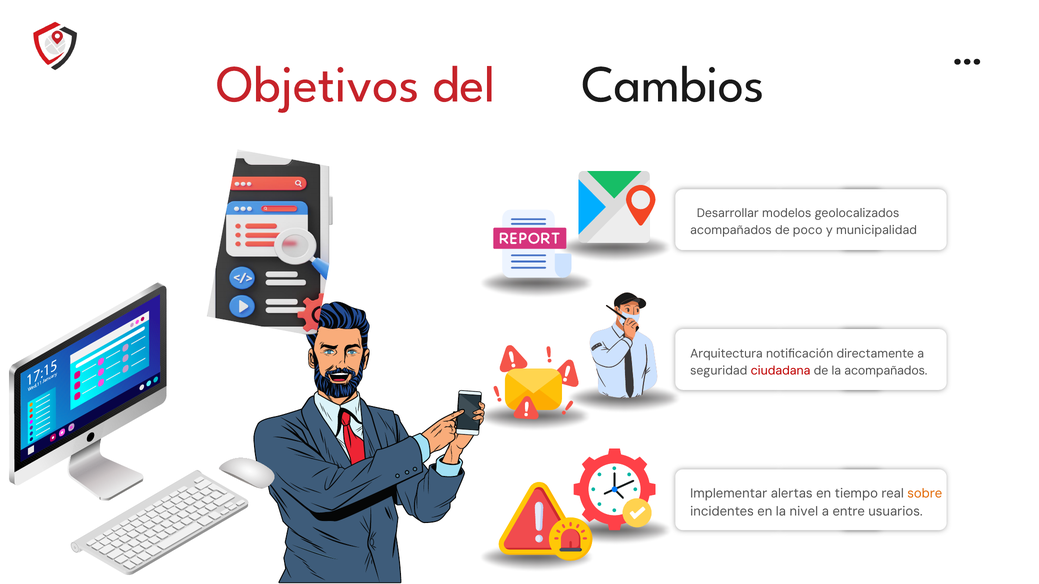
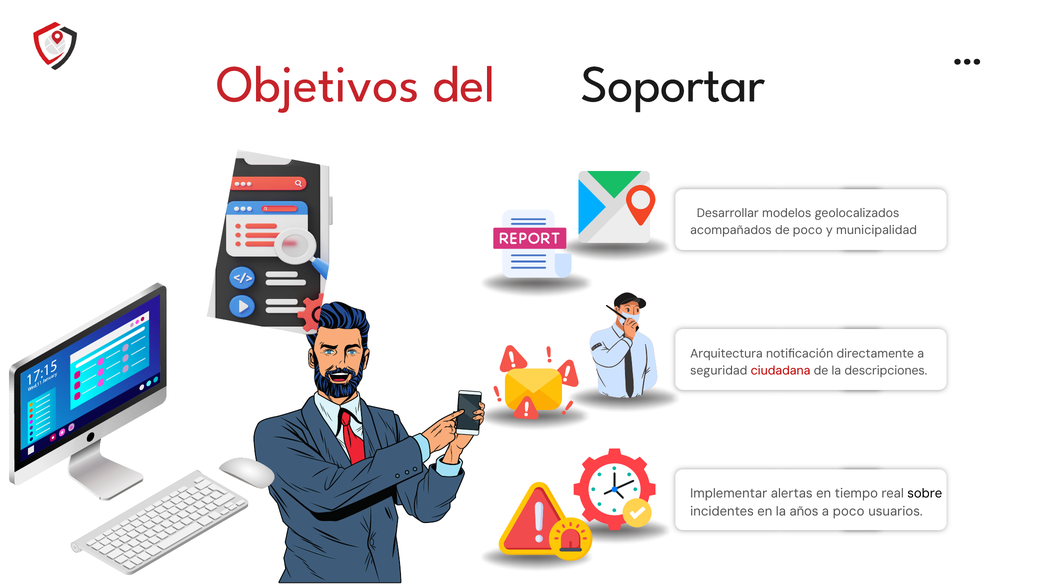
Cambios: Cambios -> Soportar (673, 84)
la acompañados: acompañados -> descripciones (886, 371)
sobre colour: orange -> black (925, 494)
nivel: nivel -> años (804, 512)
a entre: entre -> poco (849, 512)
